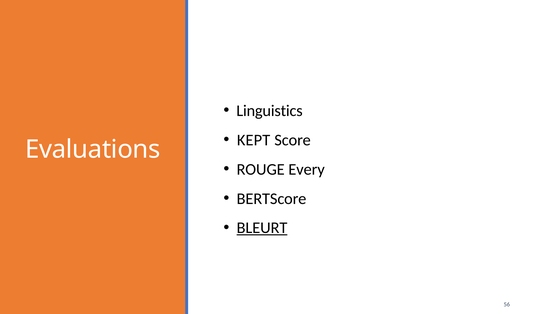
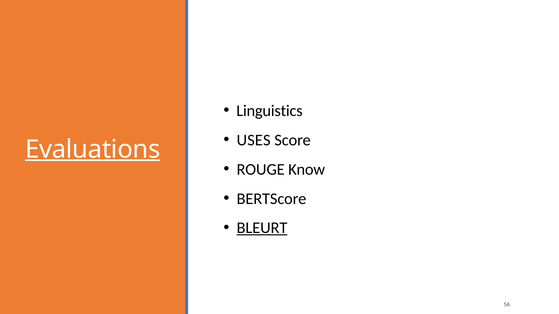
KEPT: KEPT -> USES (254, 140)
Evaluations underline: none -> present (93, 149)
Every: Every -> Know (307, 170)
